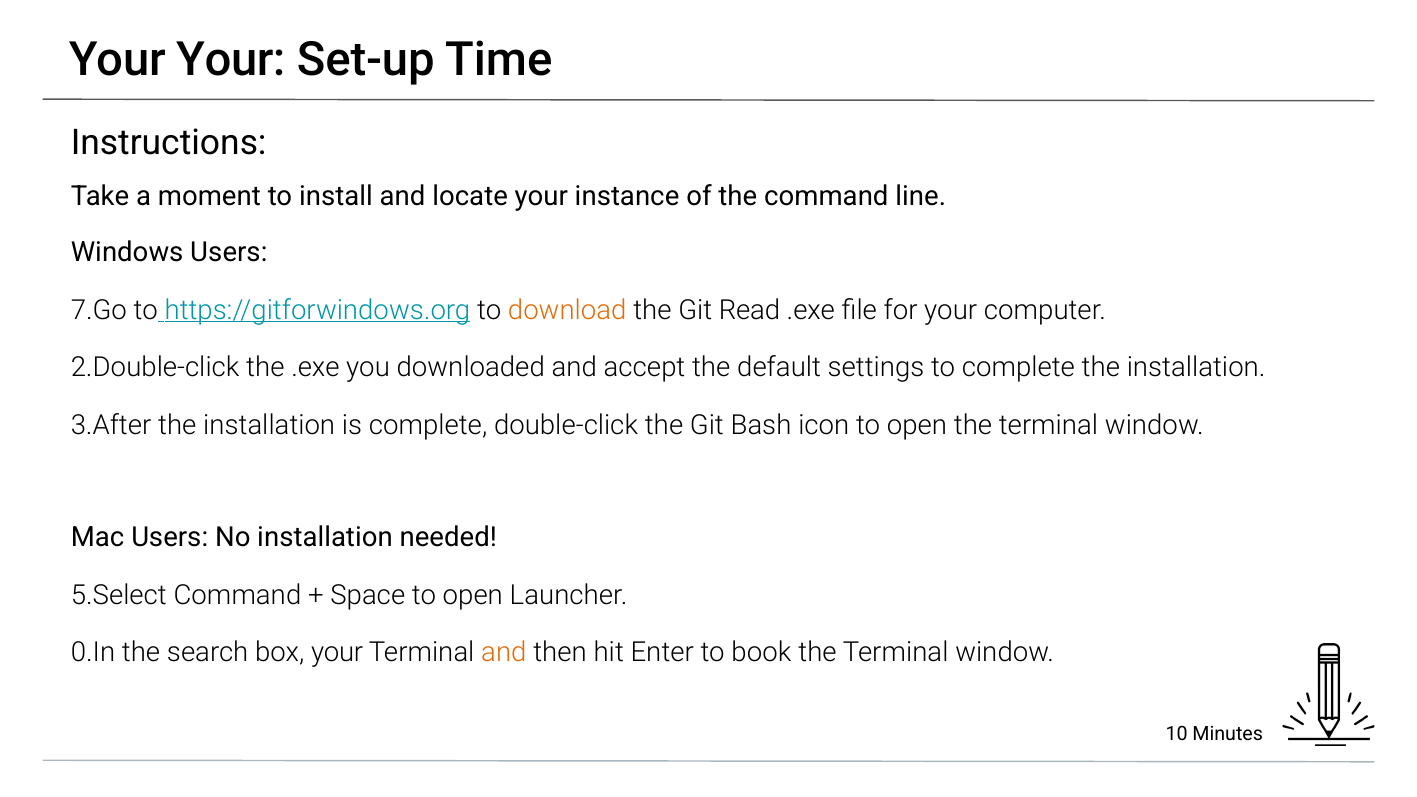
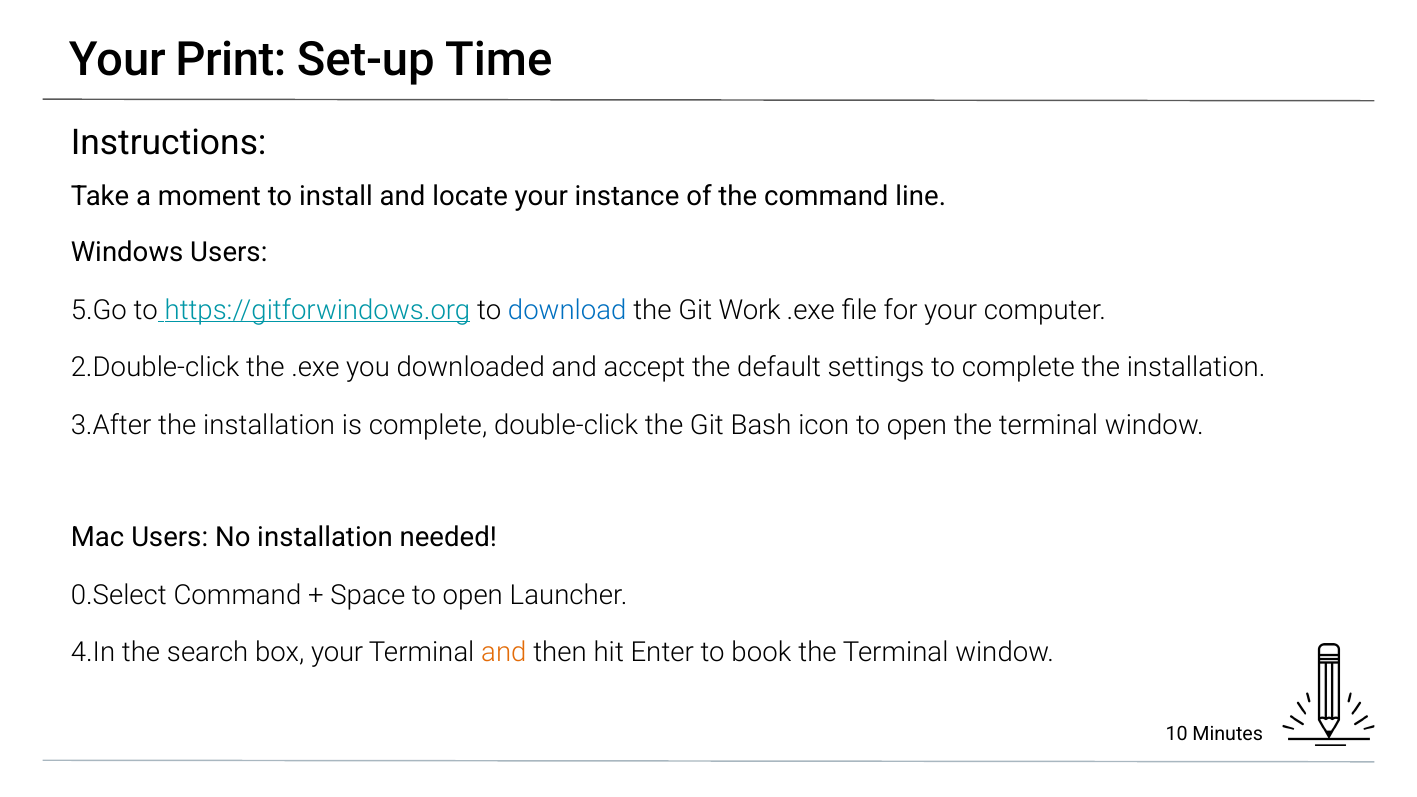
Your Your: Your -> Print (231, 60)
7.Go: 7.Go -> 5.Go (99, 310)
download colour: orange -> blue (567, 310)
Read: Read -> Work (750, 310)
5.Select: 5.Select -> 0.Select (119, 595)
0.In: 0.In -> 4.In (93, 653)
